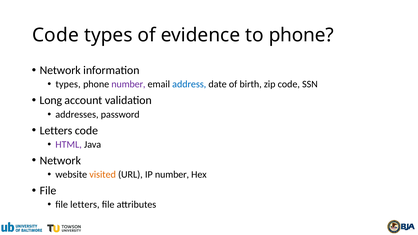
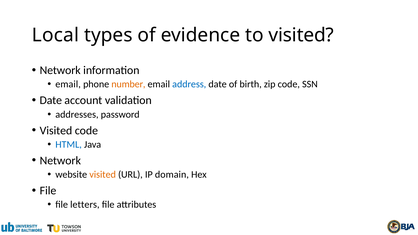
Code: Code -> Local (55, 35)
to phone: phone -> visited (301, 35)
types: types -> email (68, 84)
number colour: purple -> orange (128, 84)
Long: Long -> Date (51, 100)
Letters: Letters -> Visited (56, 131)
HTML colour: purple -> blue (69, 144)
IP number: number -> domain (172, 175)
